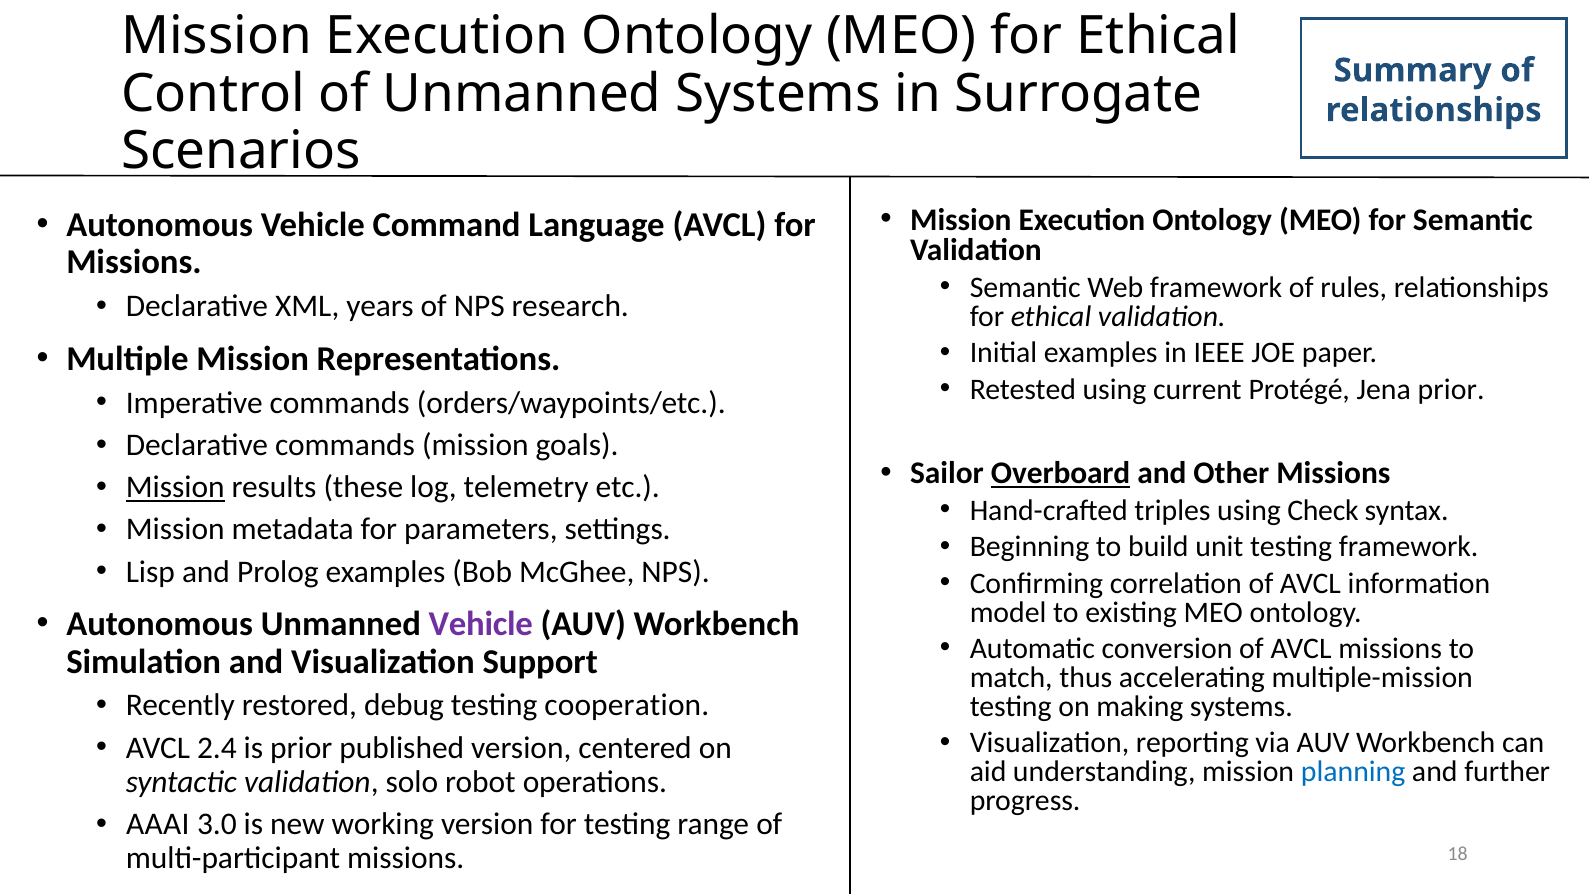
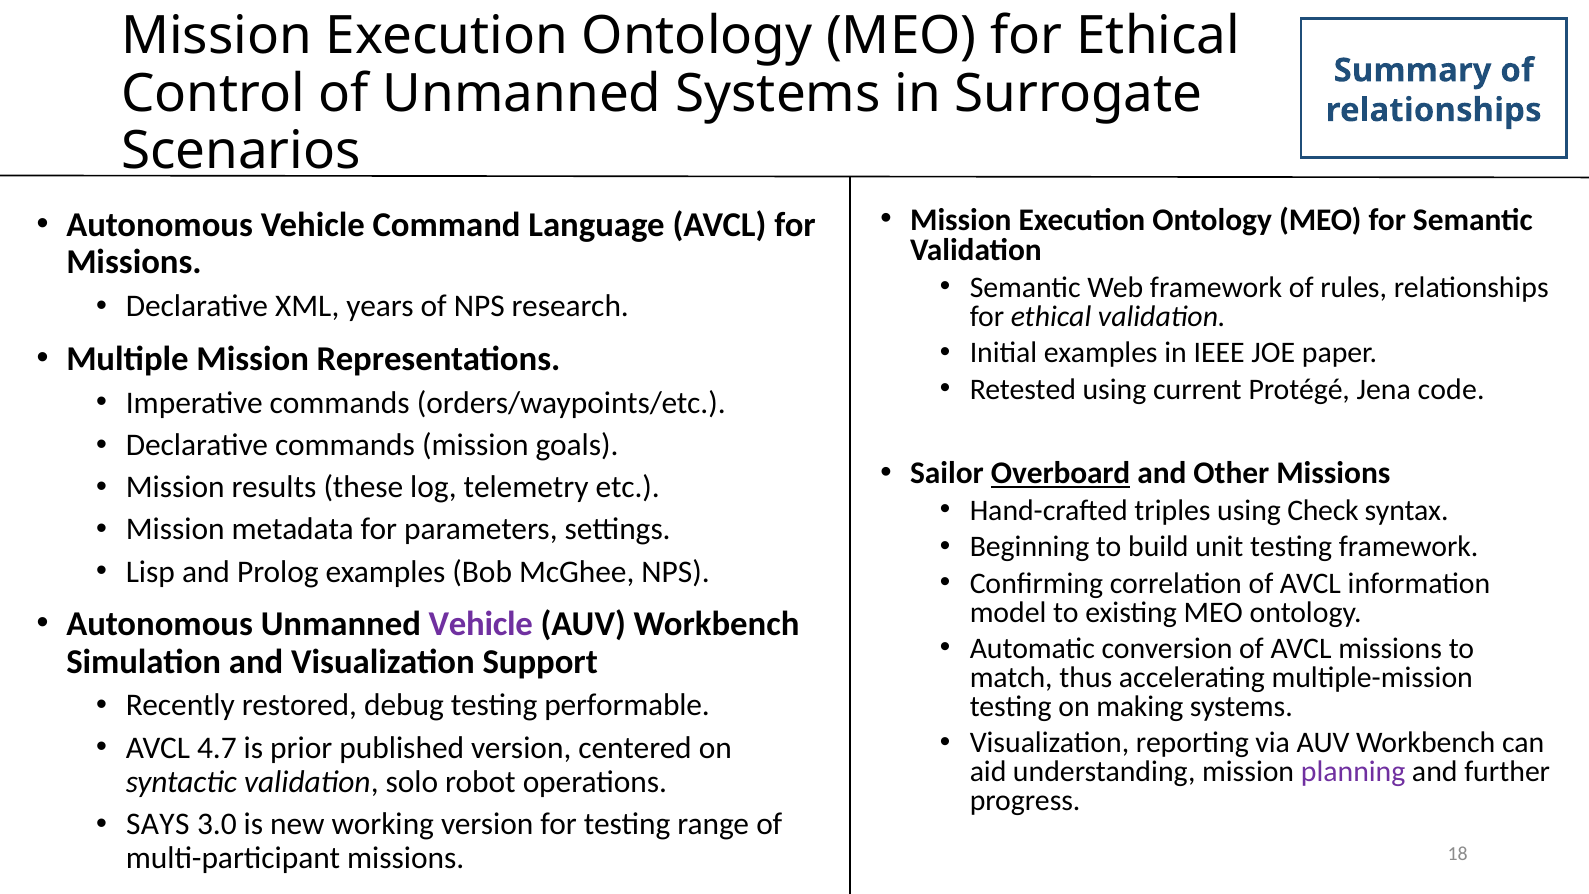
Jena prior: prior -> code (1451, 389)
Mission underline: present -> none (175, 487)
cooperation: cooperation -> performable (627, 705)
2.4: 2.4 -> 4.7 (217, 748)
planning colour: blue -> purple (1353, 772)
AAAI: AAAI -> SAYS (158, 824)
